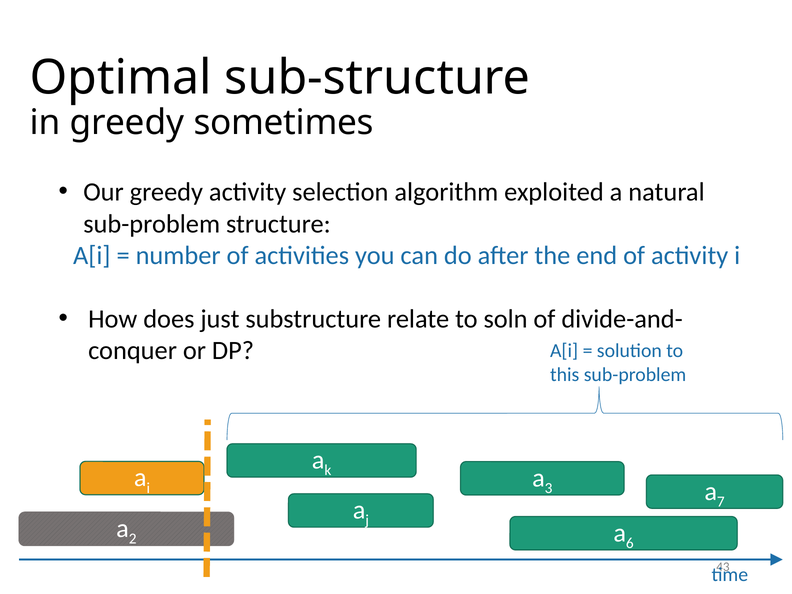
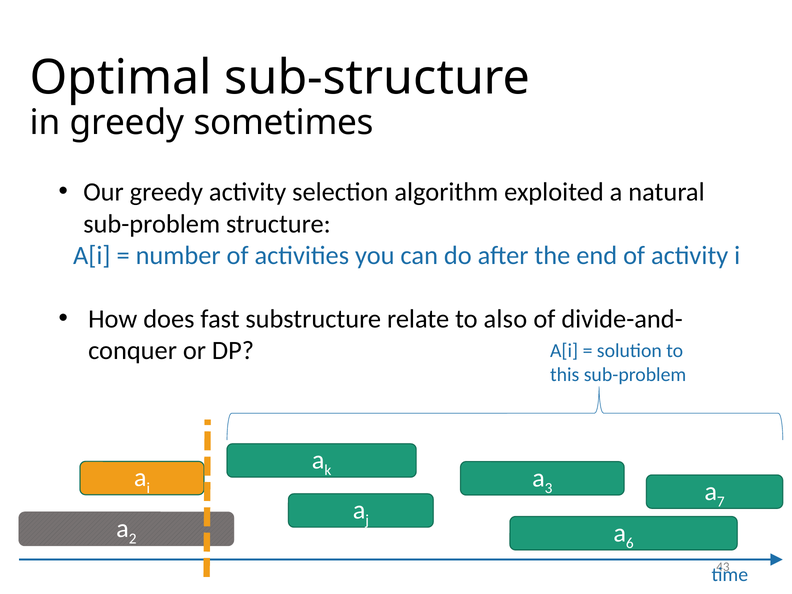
just: just -> fast (220, 319)
soln: soln -> also (505, 319)
